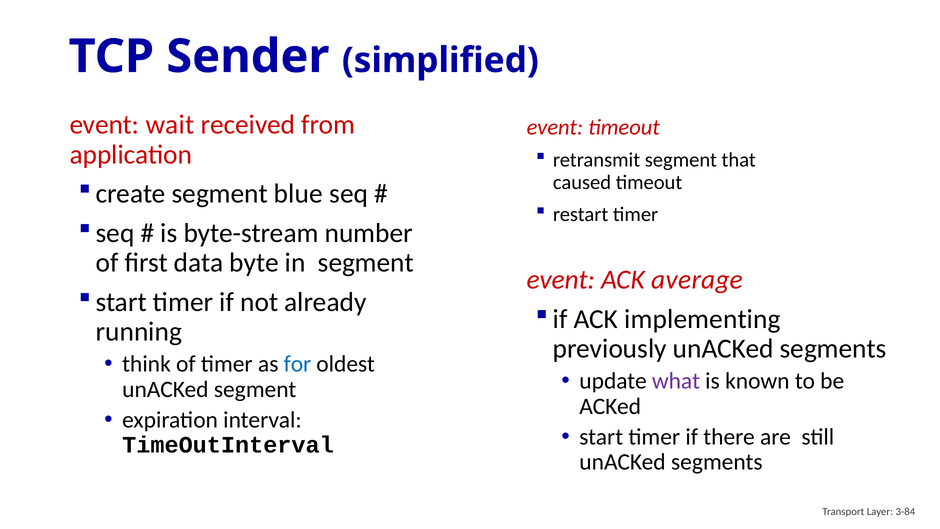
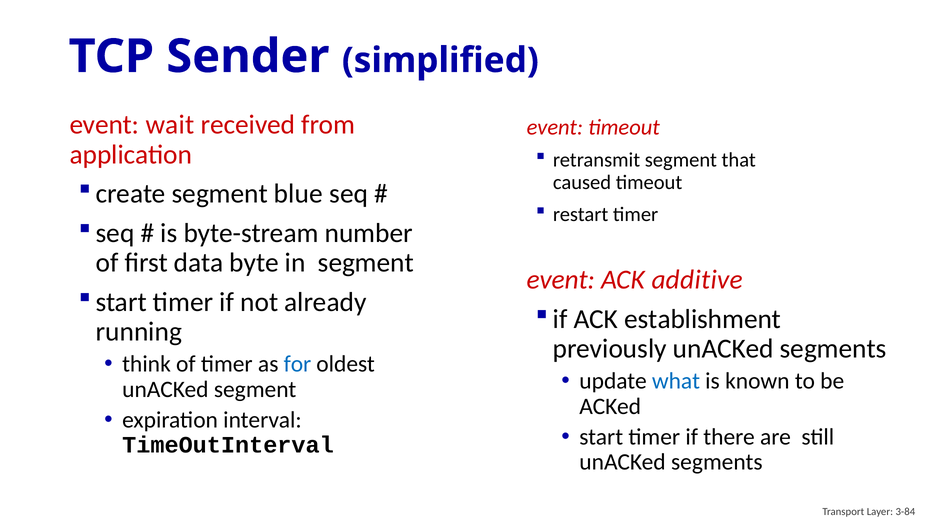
average: average -> additive (697, 280)
implementing: implementing -> establishment (703, 319)
what colour: purple -> blue (676, 381)
